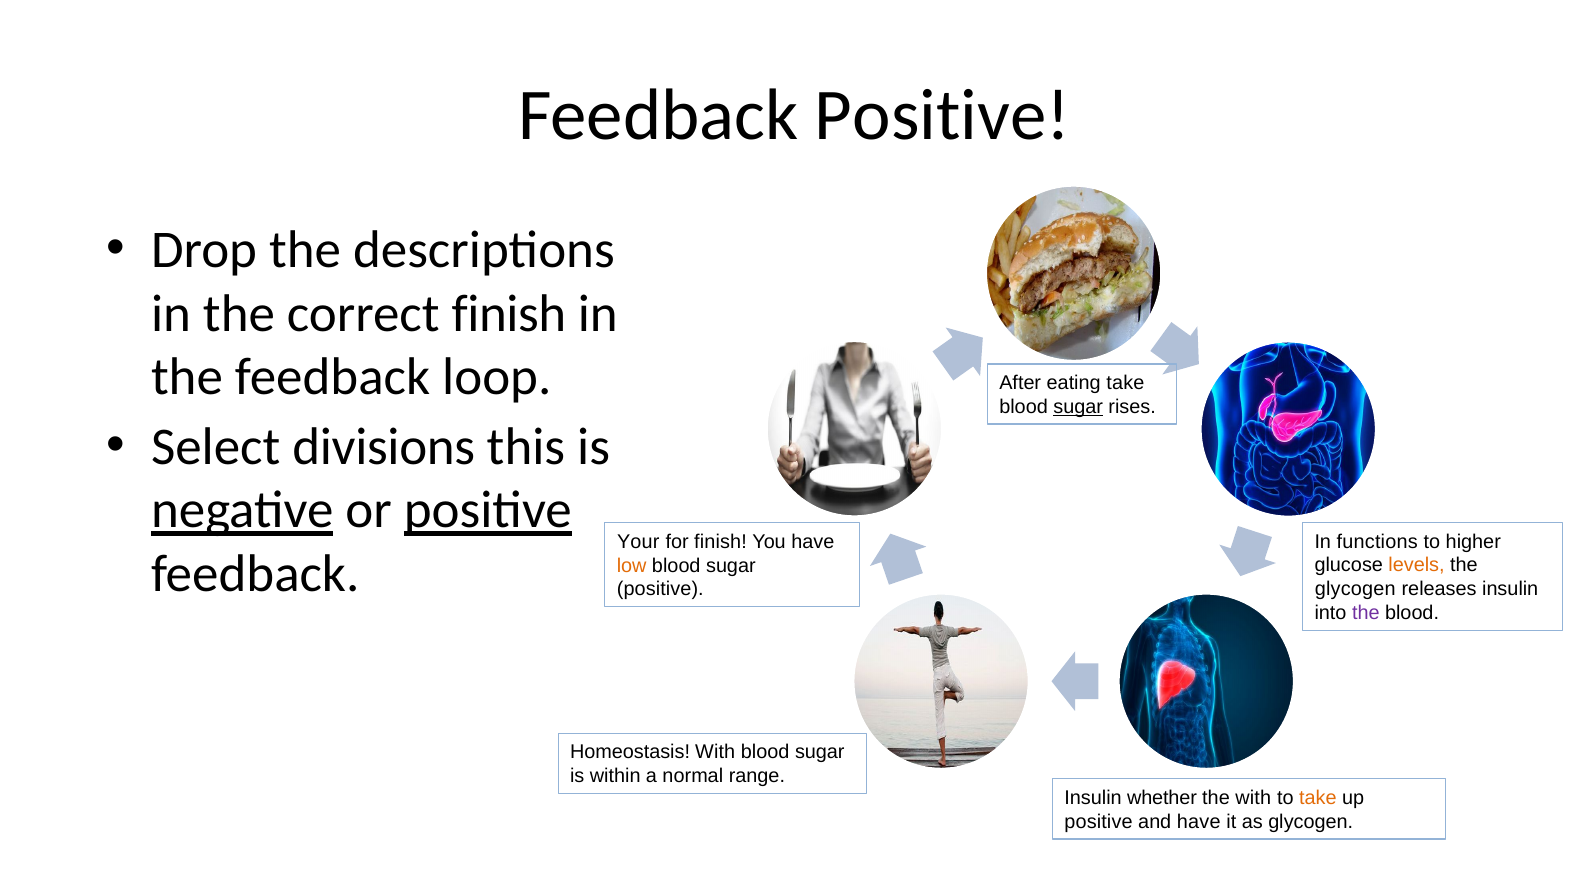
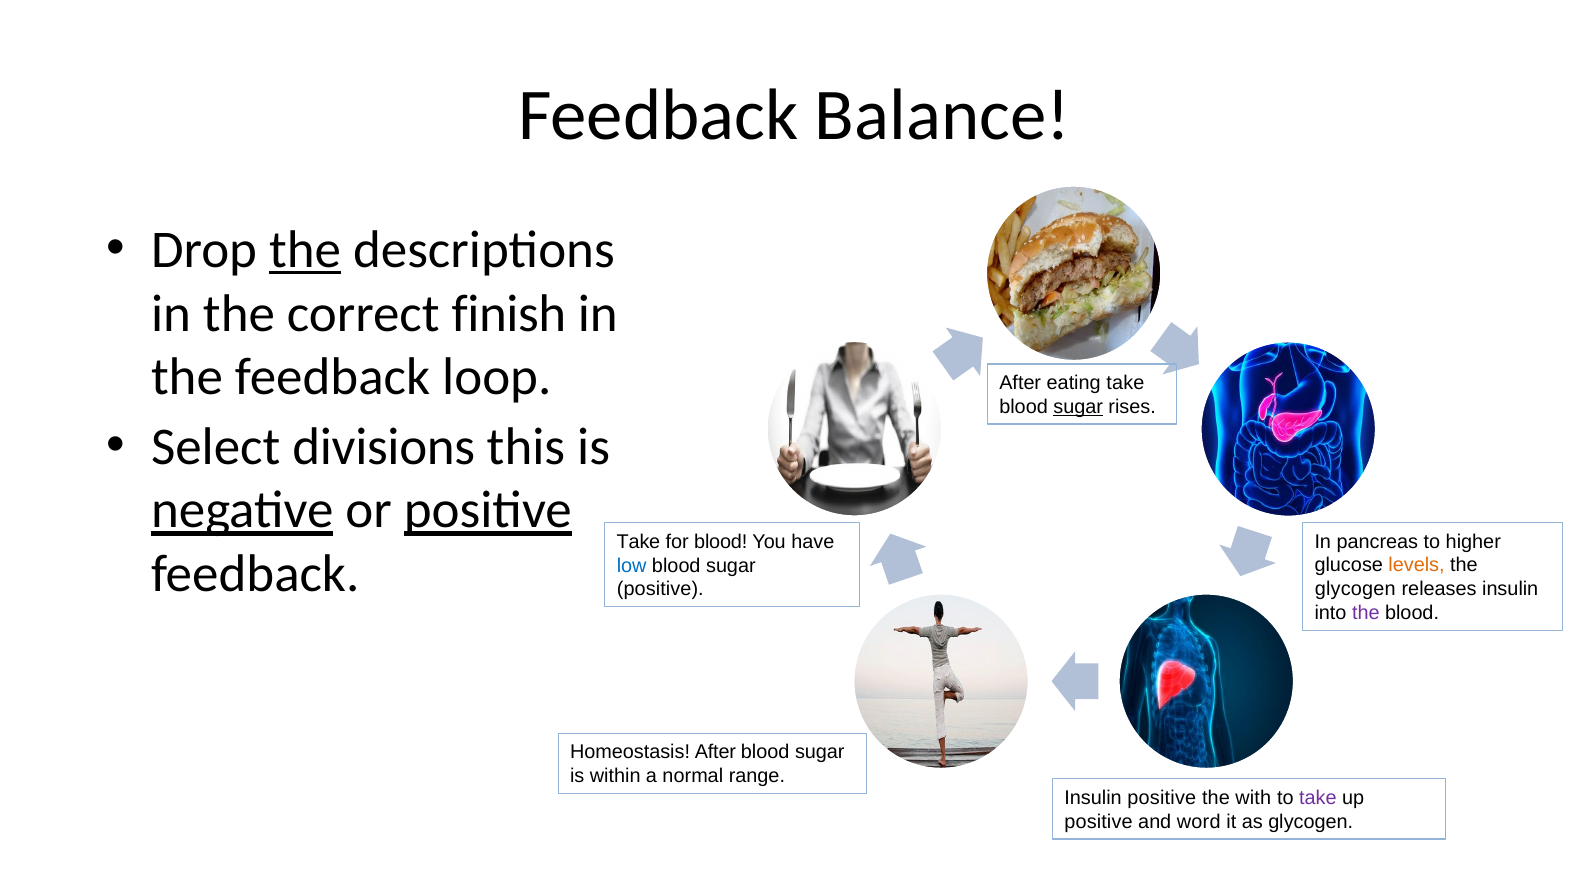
Feedback Positive: Positive -> Balance (943, 115)
the underline: none -> present (305, 250)
functions: functions -> pancreas (1377, 542)
Your: Your -> Take (639, 542)
for finish: finish -> blood (721, 542)
low colour: orange -> blue (632, 566)
Homeostasis With: With -> After (715, 753)
Insulin whether: whether -> positive (1162, 798)
take colour: orange -> purple (1318, 798)
and have: have -> word (1199, 822)
